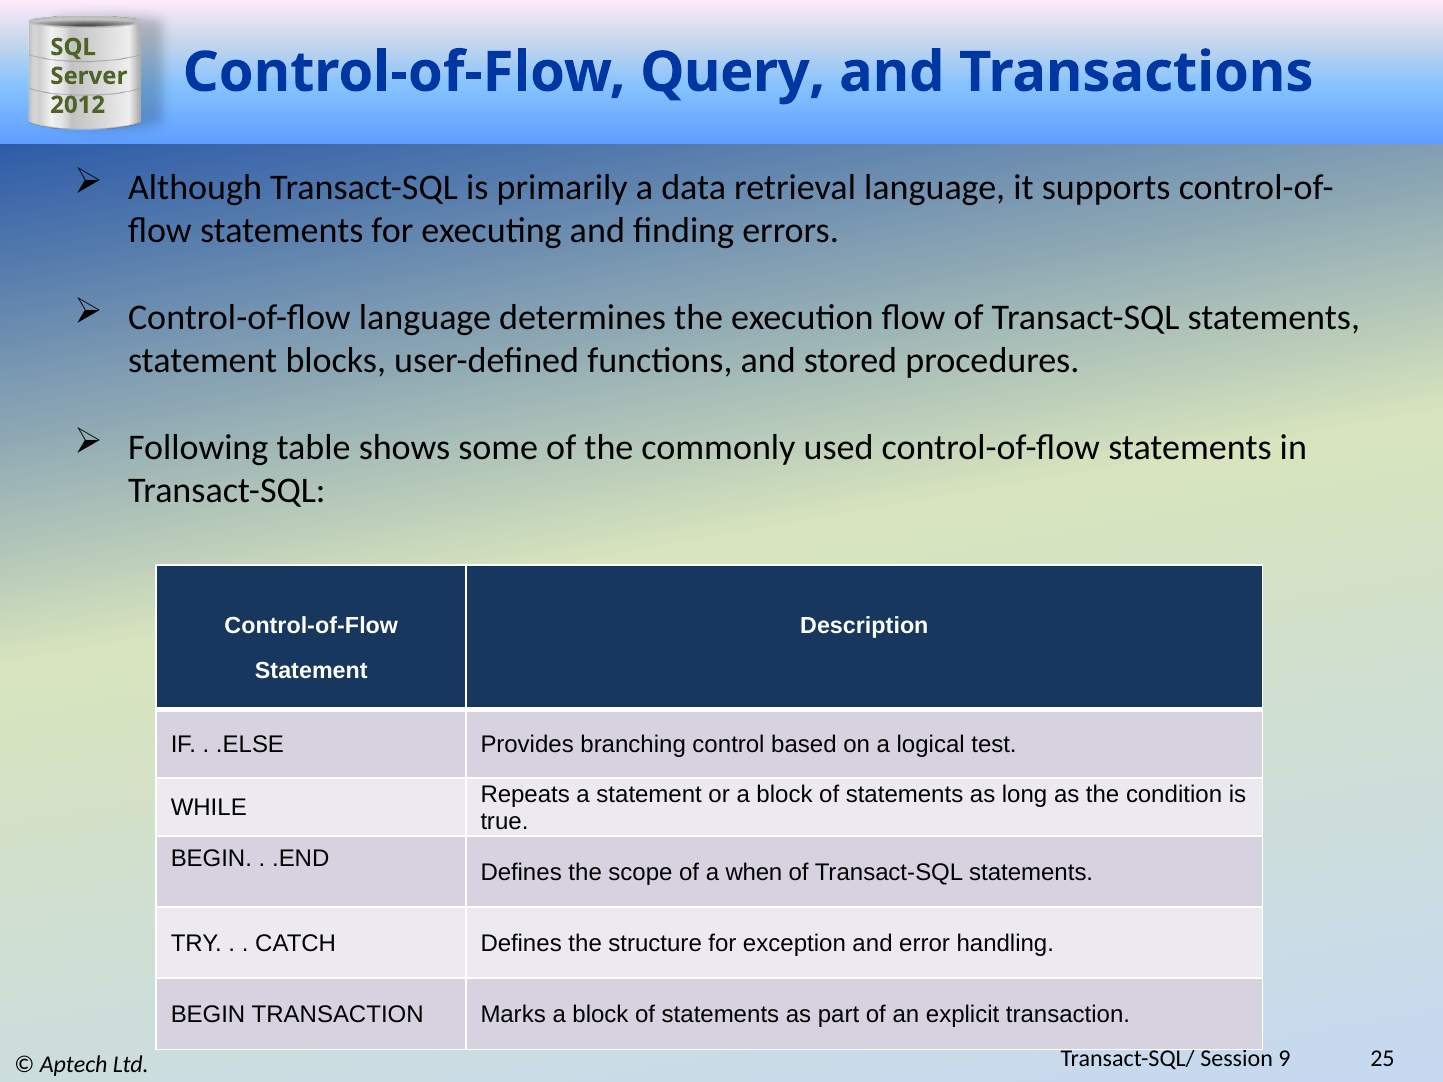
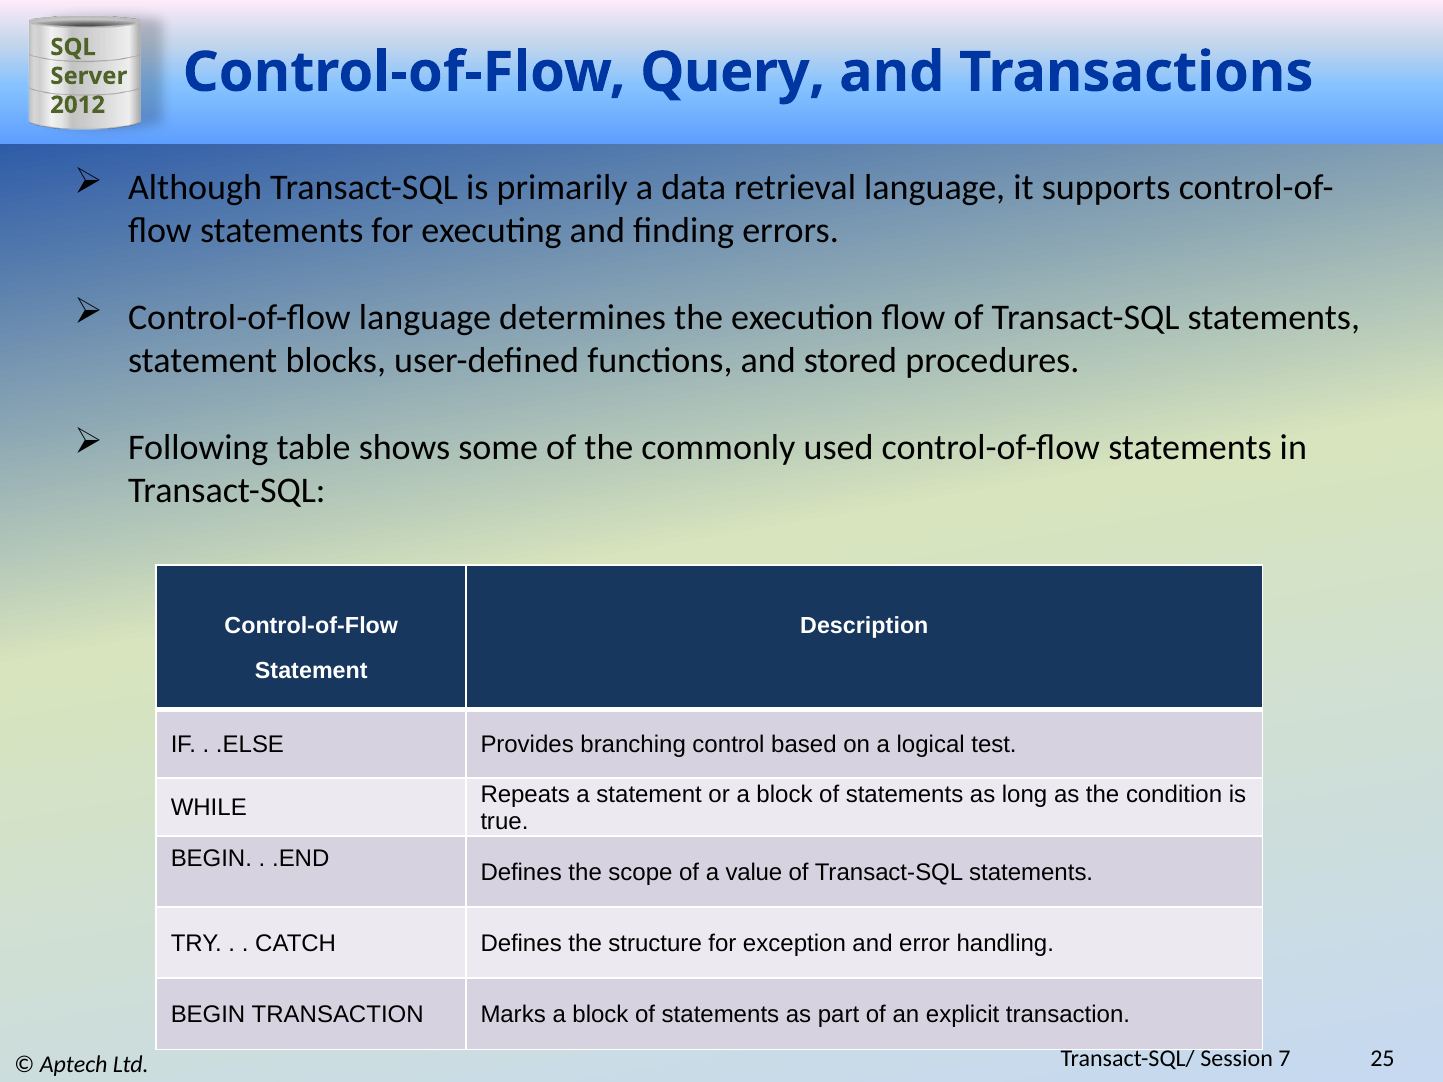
when: when -> value (754, 872)
9: 9 -> 7 (1284, 1059)
